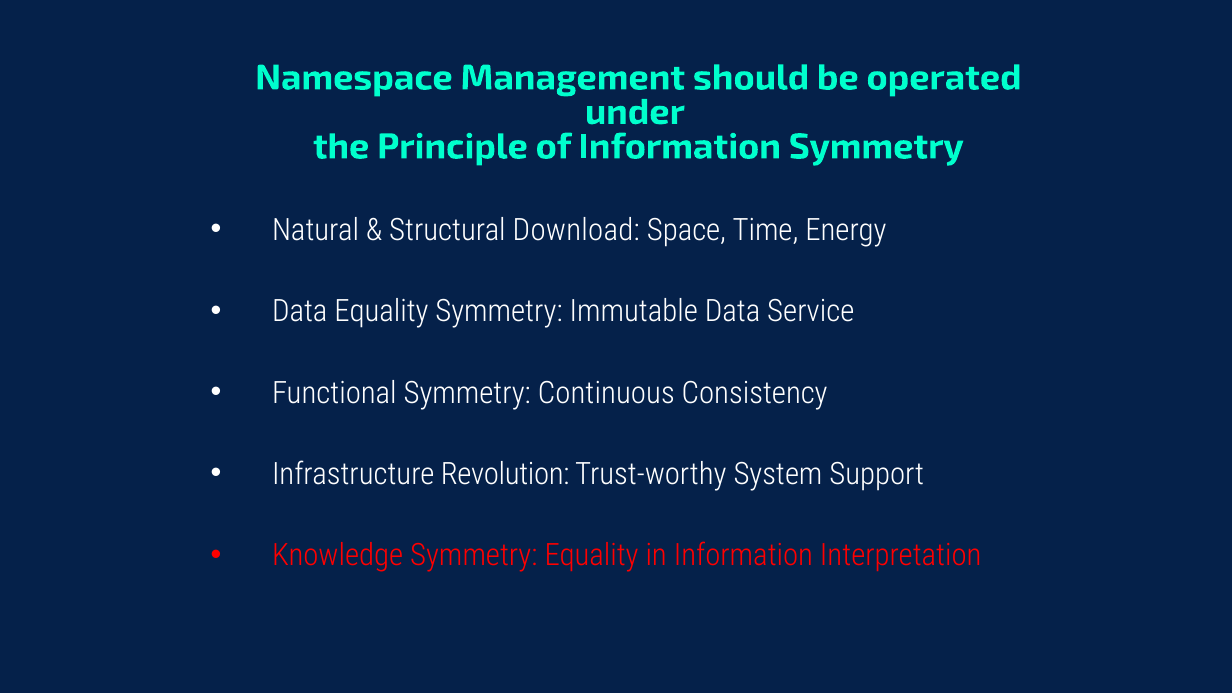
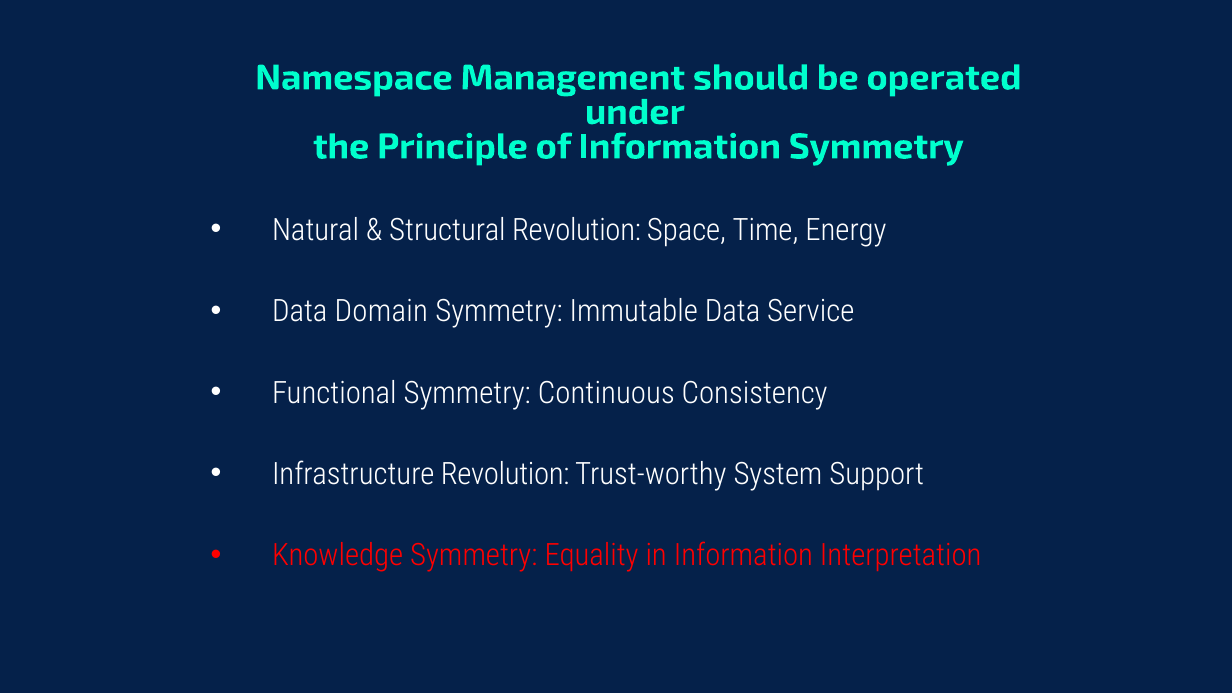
Structural Download: Download -> Revolution (577, 230)
Data Equality: Equality -> Domain (381, 312)
